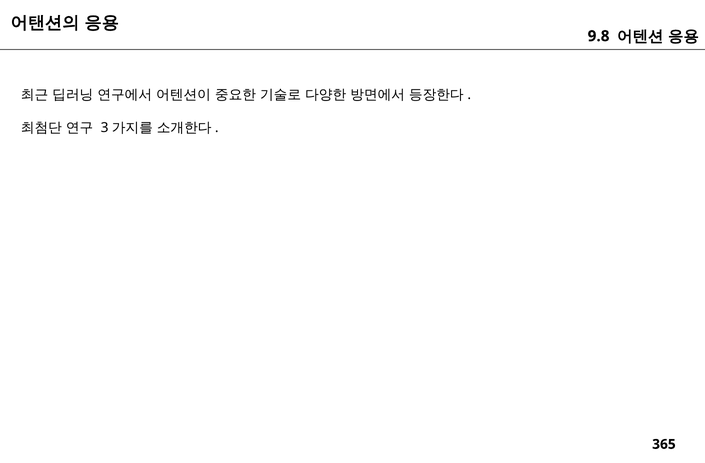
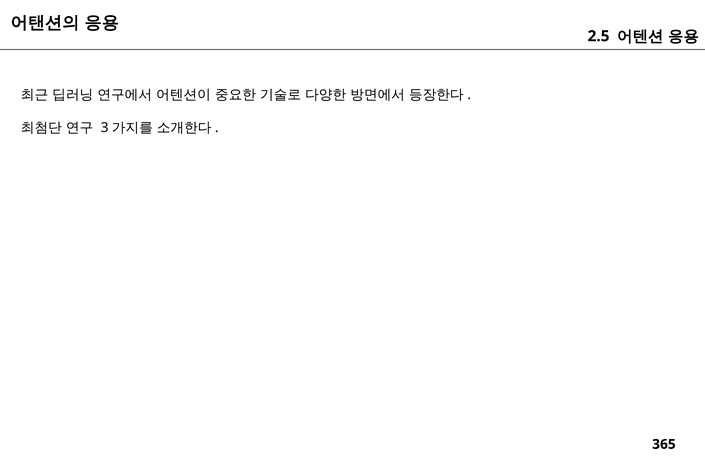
9.8: 9.8 -> 2.5 (599, 36)
